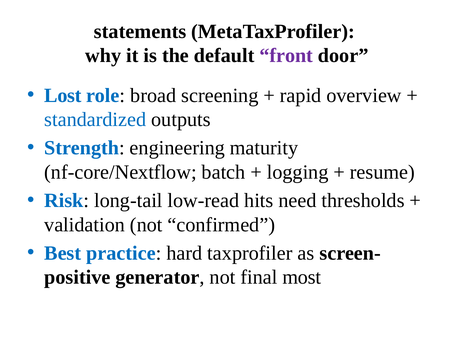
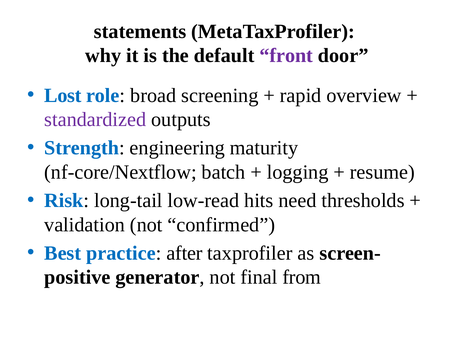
standardized colour: blue -> purple (95, 119)
hard: hard -> after (185, 253)
most: most -> from (302, 277)
